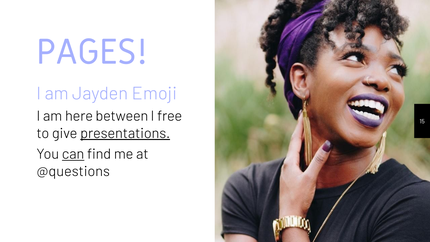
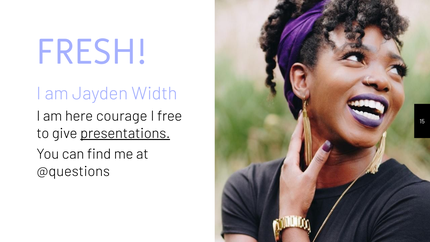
PAGES: PAGES -> FRESH (92, 52)
Emoji: Emoji -> Width (155, 93)
between: between -> courage (122, 116)
can underline: present -> none (73, 154)
